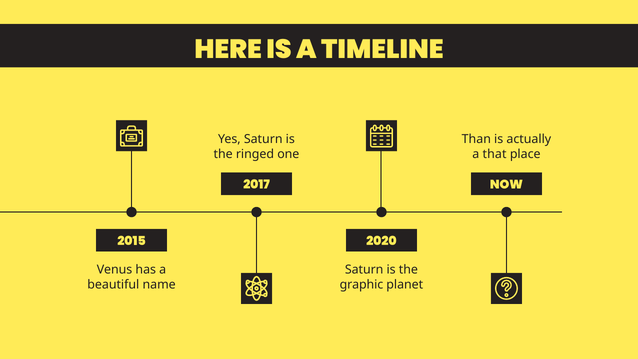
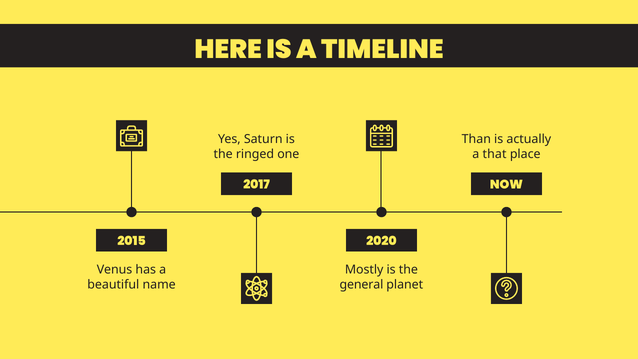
Saturn: Saturn -> Mostly (364, 270)
graphic: graphic -> general (361, 285)
